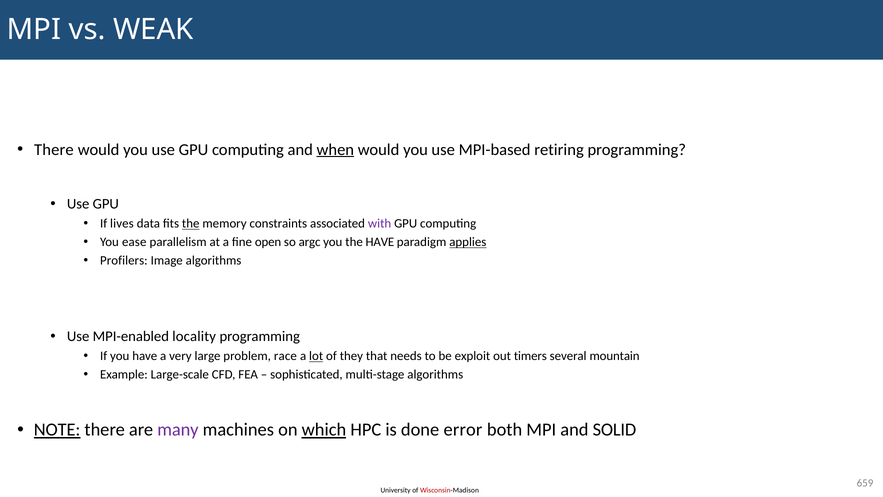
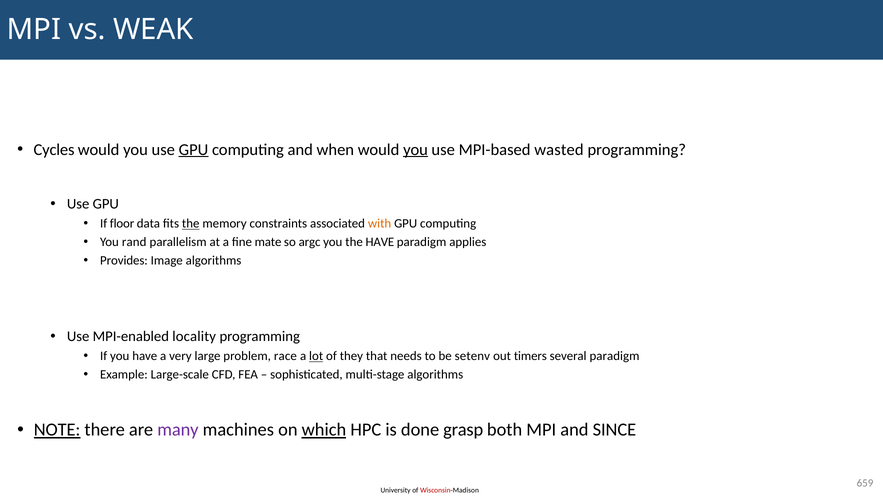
There: There -> Cycles (54, 150)
GPU underline: none -> present (194, 150)
when underline: present -> none (335, 150)
you underline: none -> present (416, 150)
retiring: retiring -> wasted (559, 150)
lives: lives -> floor (122, 223)
with colour: purple -> orange (380, 223)
ease: ease -> rand (134, 242)
open: open -> mate (268, 242)
applies underline: present -> none (468, 242)
Profilers: Profilers -> Provides (124, 260)
exploit: exploit -> setenv (472, 356)
several mountain: mountain -> paradigm (614, 356)
error: error -> grasp (463, 430)
SOLID: SOLID -> SINCE (614, 430)
